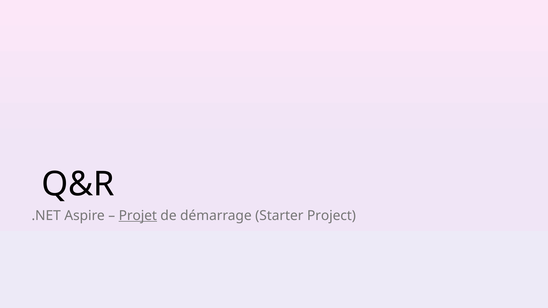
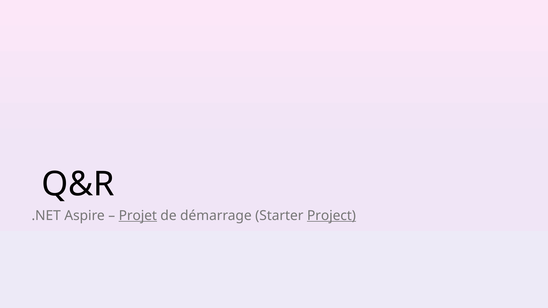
Project underline: none -> present (331, 216)
